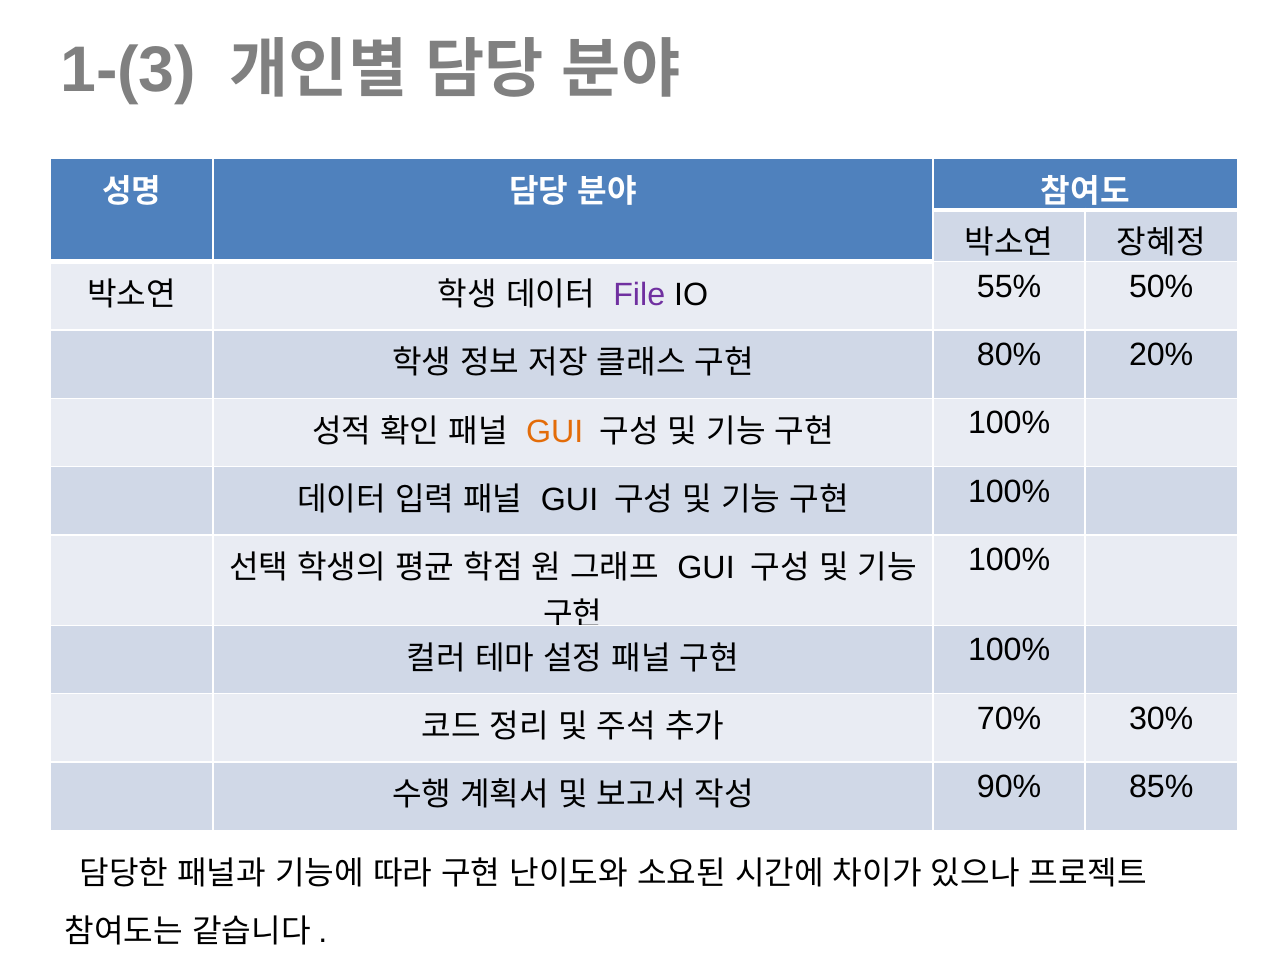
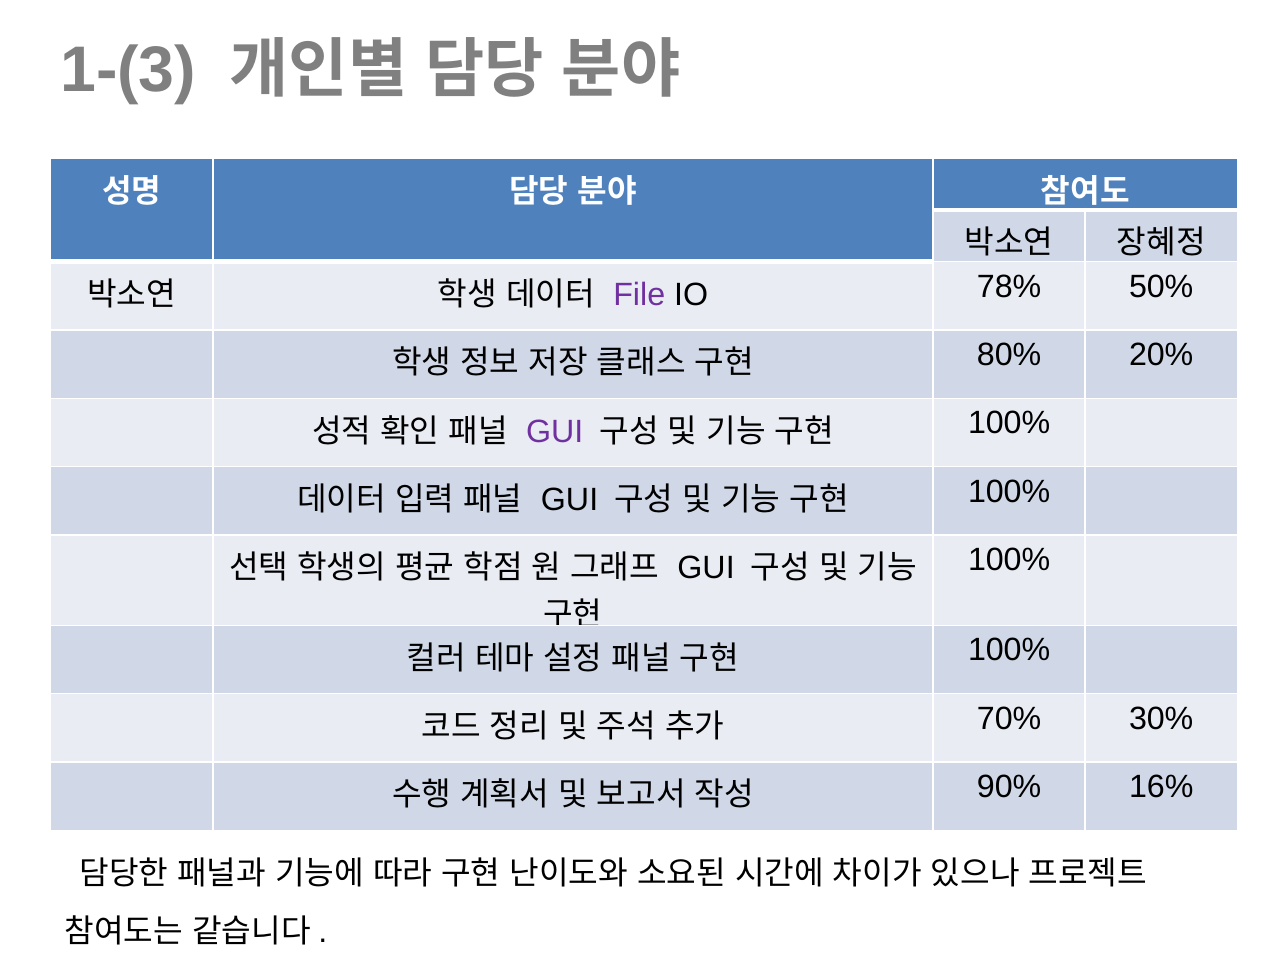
55%: 55% -> 78% (1009, 286)
GUI colour: orange -> purple (555, 431)
85%: 85% -> 16% (1161, 787)
